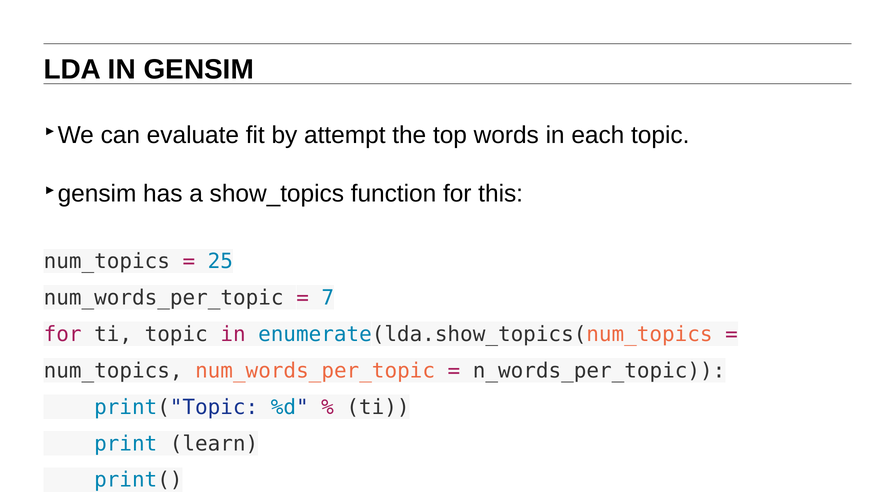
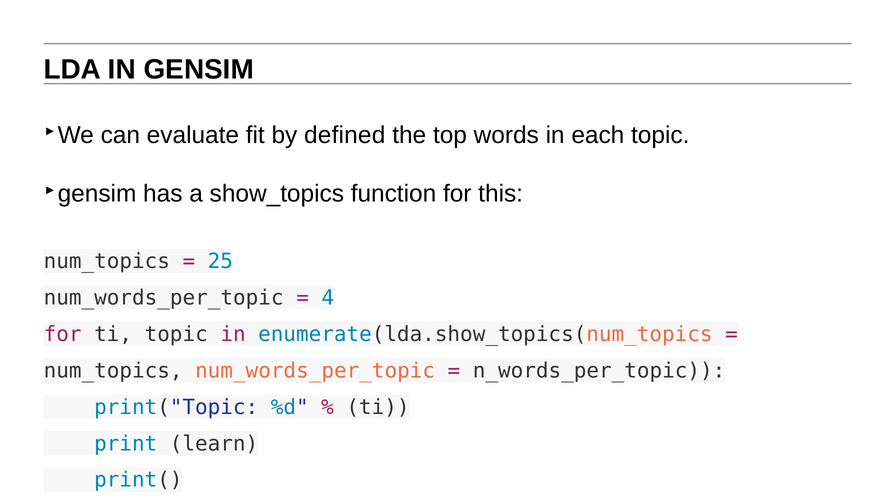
attempt: attempt -> defined (345, 135)
7: 7 -> 4 (328, 298)
